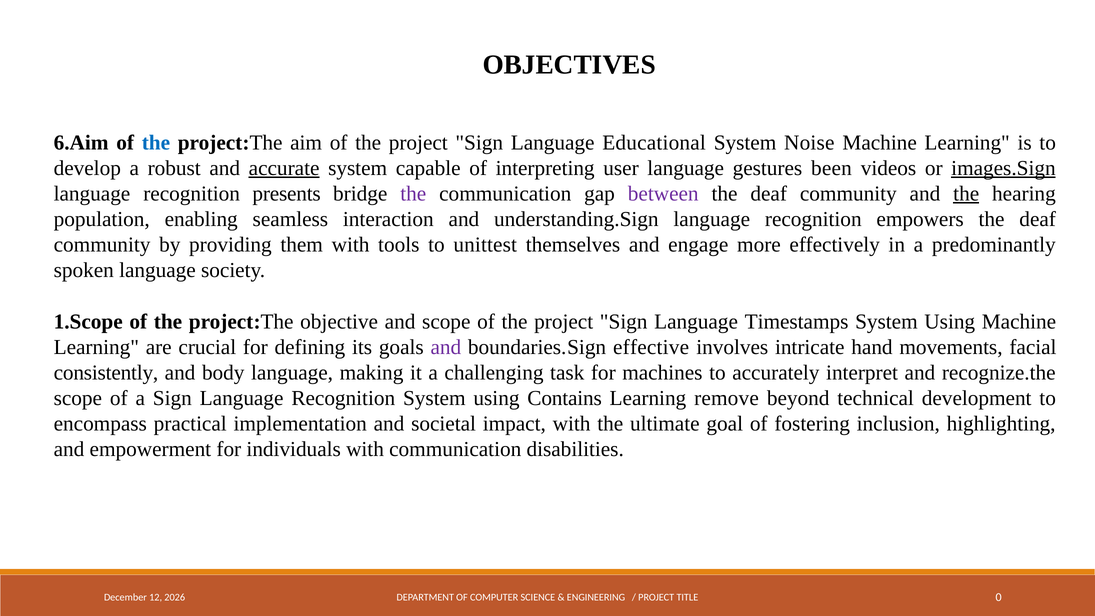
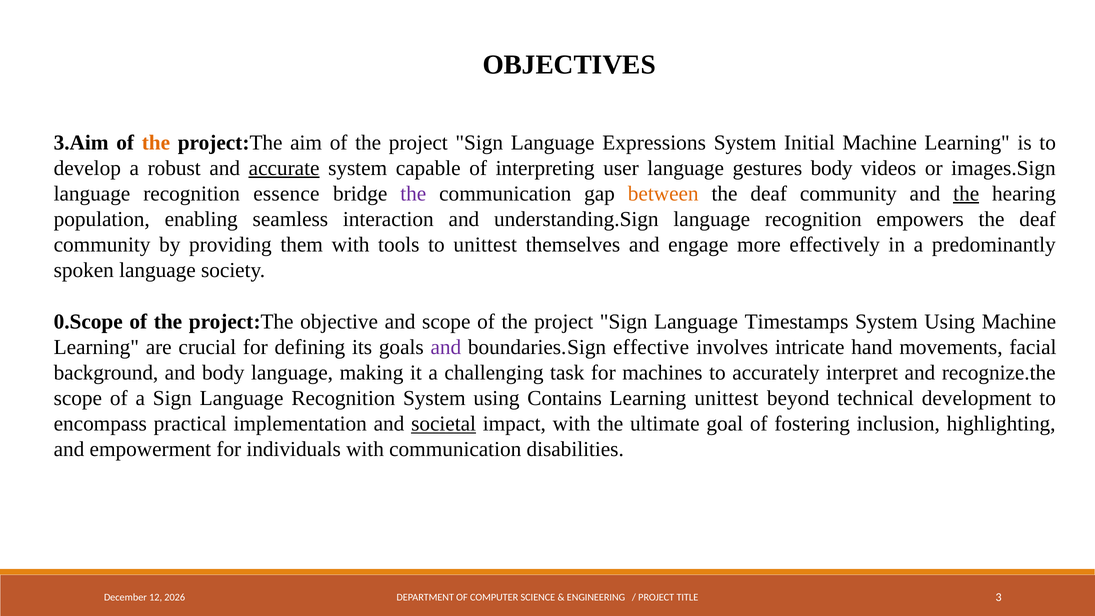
6.Aim: 6.Aim -> 3.Aim (81, 143)
the colour: blue -> orange (156, 143)
Educational: Educational -> Expressions (654, 143)
Noise: Noise -> Initial (809, 143)
gestures been: been -> body (832, 168)
images.Sign underline: present -> none (1003, 168)
presents: presents -> essence (286, 194)
between colour: purple -> orange (663, 194)
1.Scope: 1.Scope -> 0.Scope (88, 321)
consistently: consistently -> background (106, 373)
Learning remove: remove -> unittest (726, 398)
societal underline: none -> present (444, 424)
0: 0 -> 3 (999, 597)
